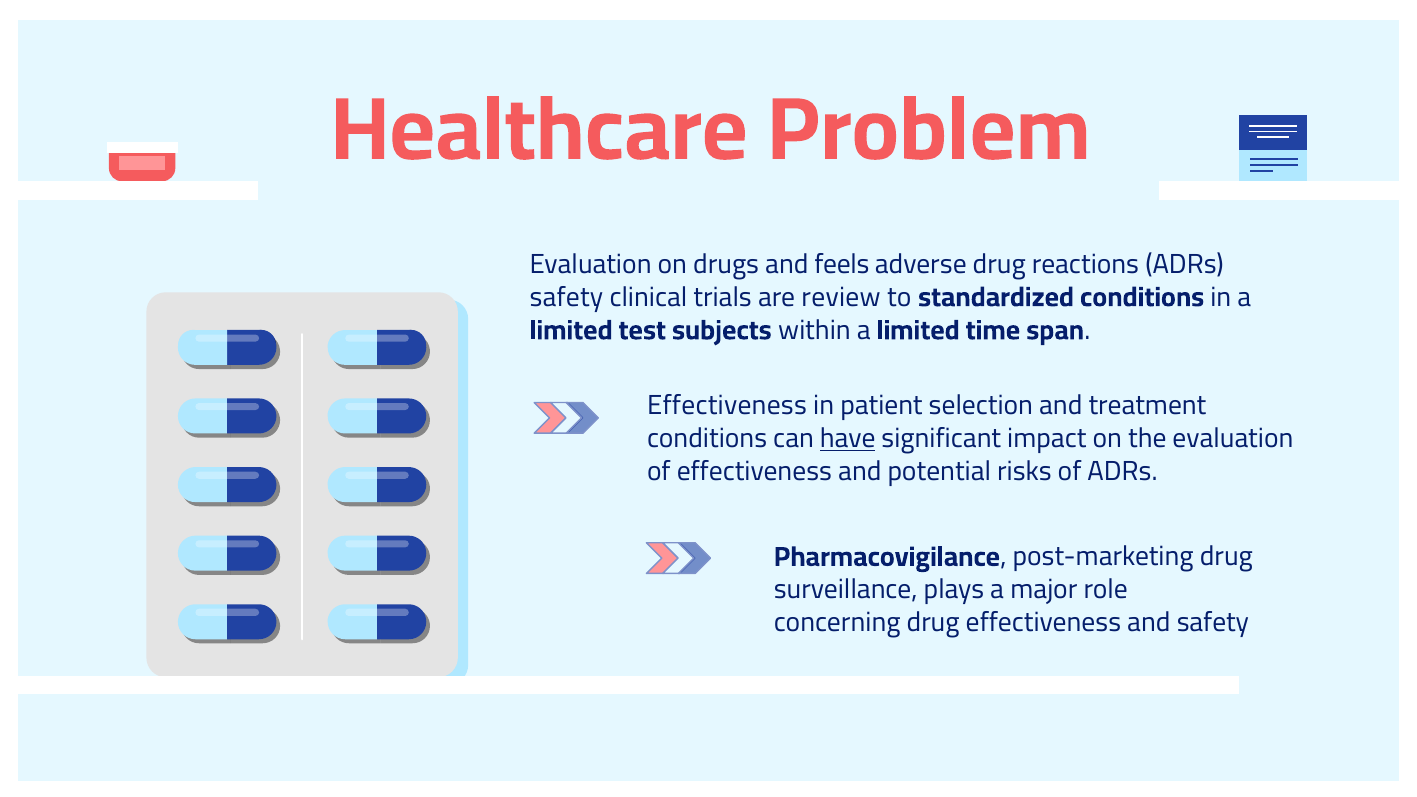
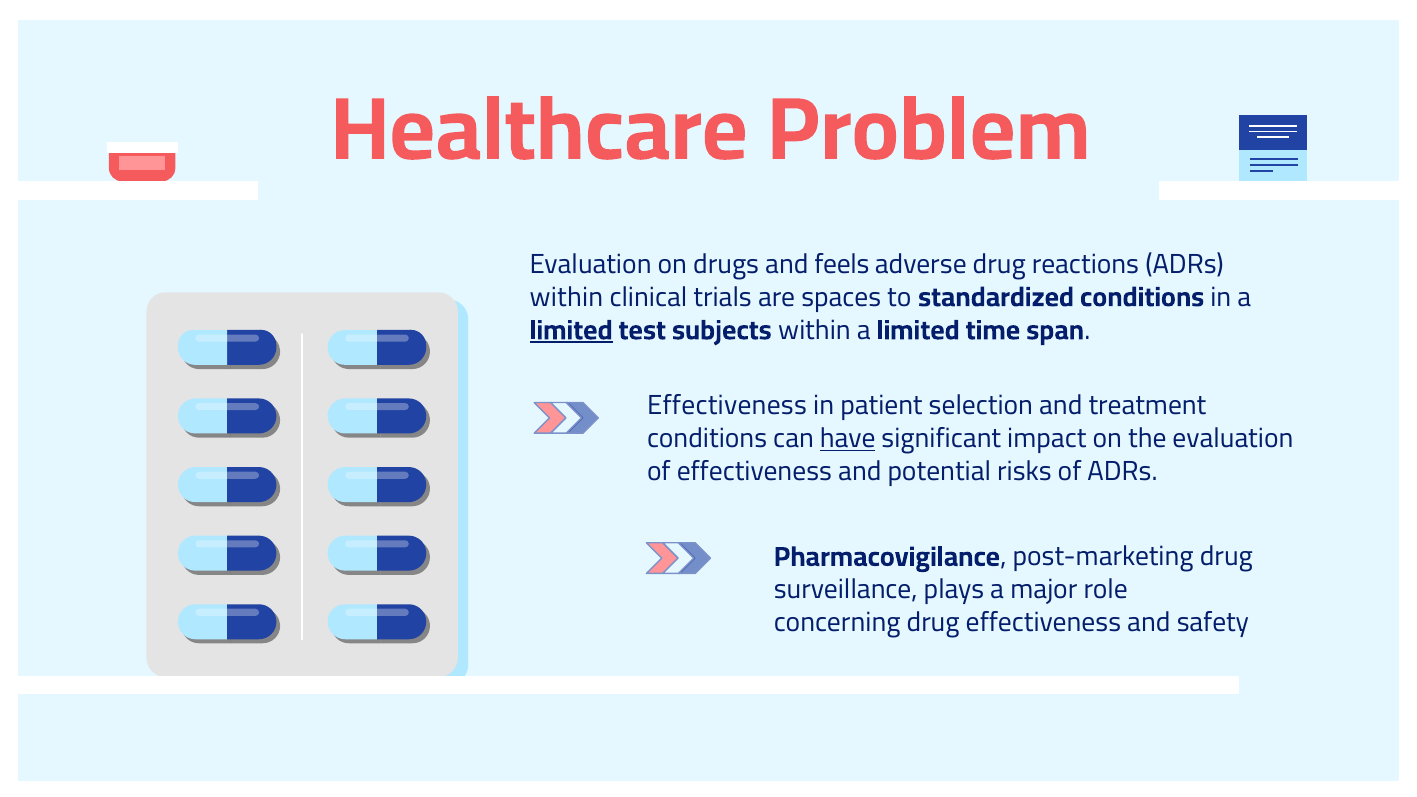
safety: safety -> within (566, 297)
review: review -> spaces (841, 297)
limited underline: none -> present (571, 330)
